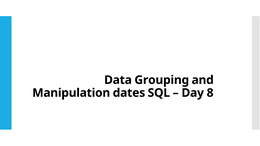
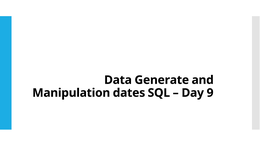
Grouping: Grouping -> Generate (162, 80)
8: 8 -> 9 (210, 93)
